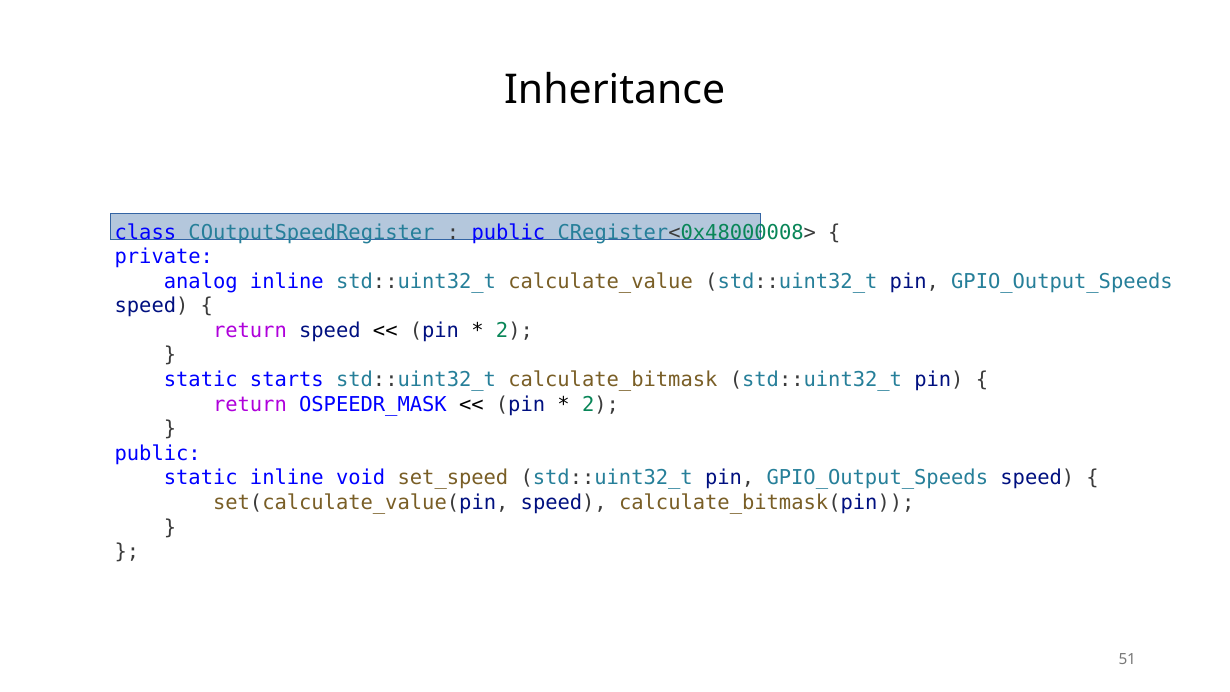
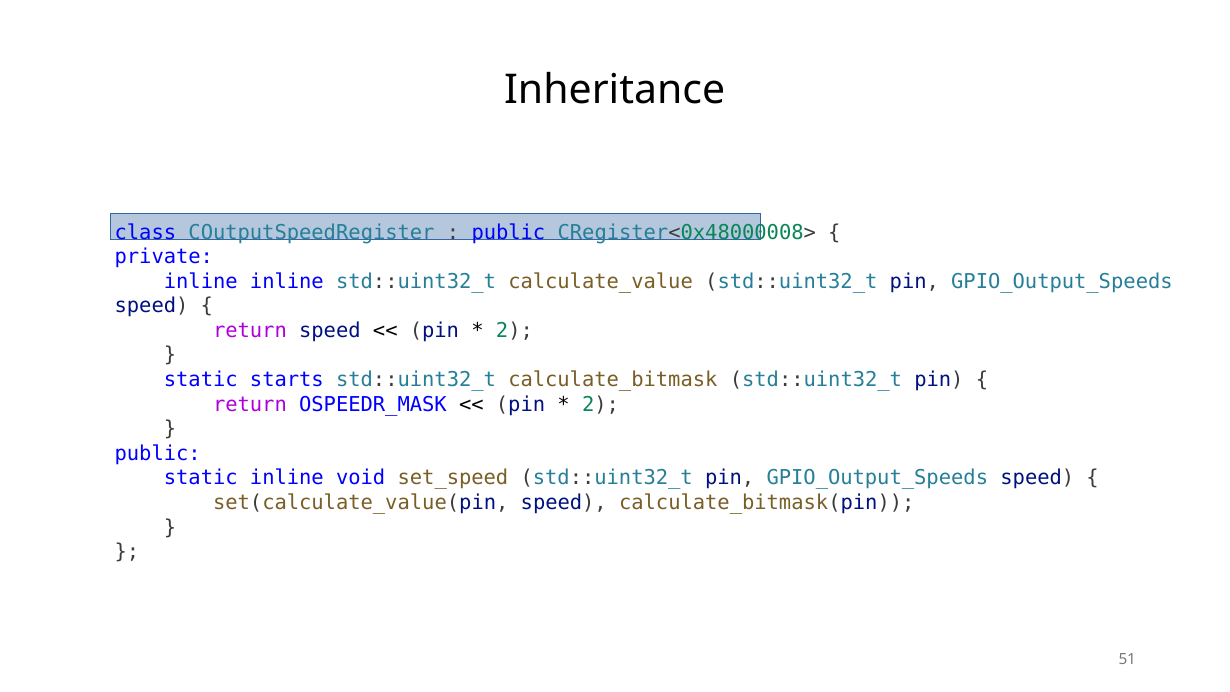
analog: analog -> inline (201, 281)
